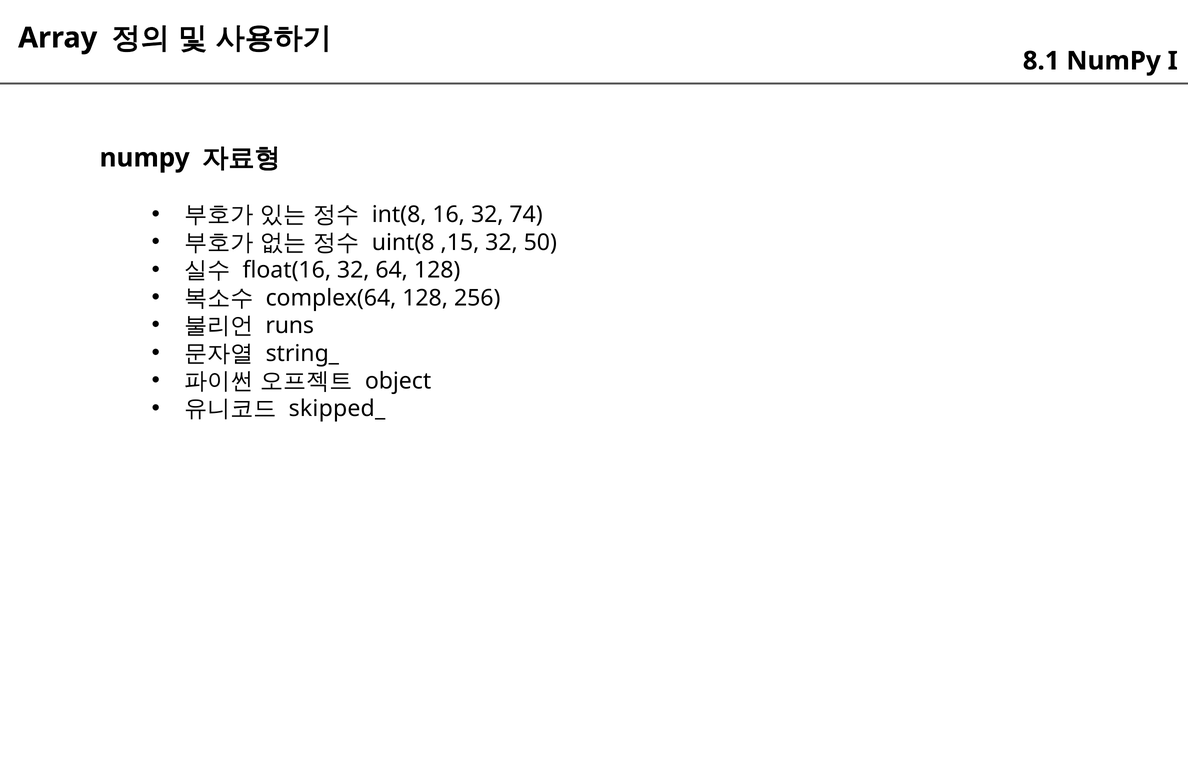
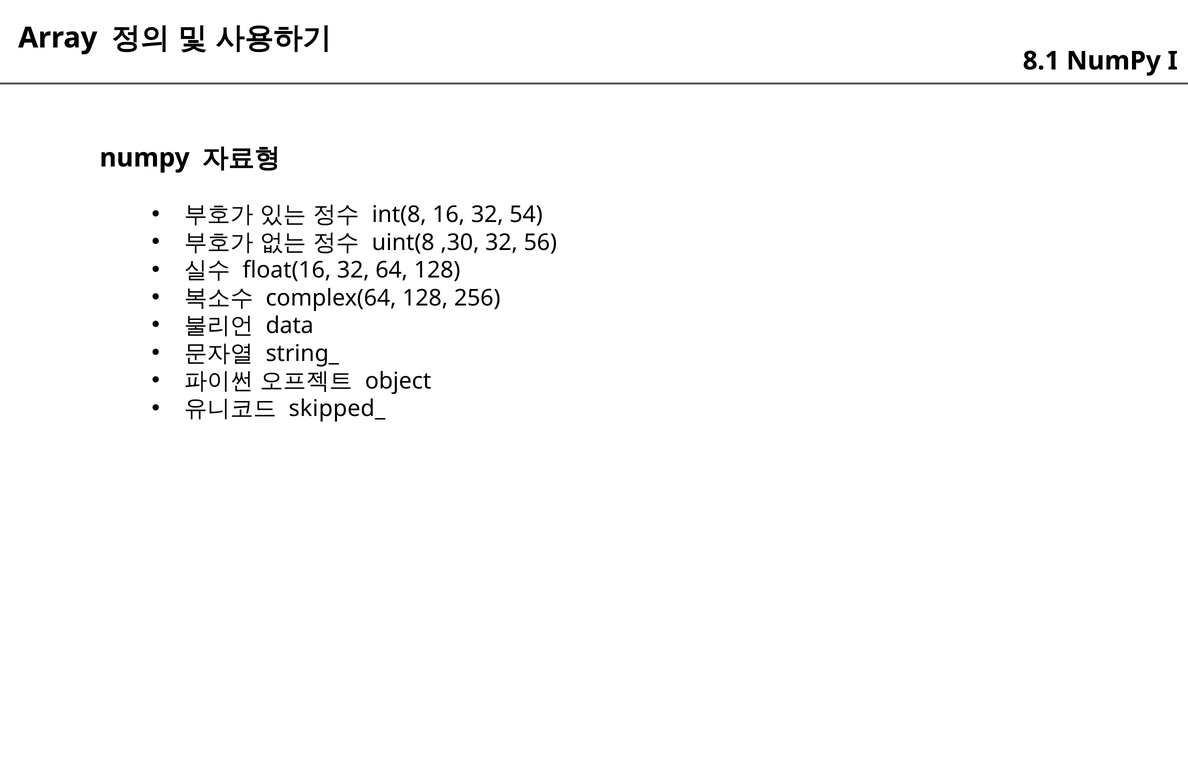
74: 74 -> 54 (526, 215)
,15: ,15 -> ,30 (460, 243)
50: 50 -> 56 (540, 243)
runs: runs -> data (290, 326)
